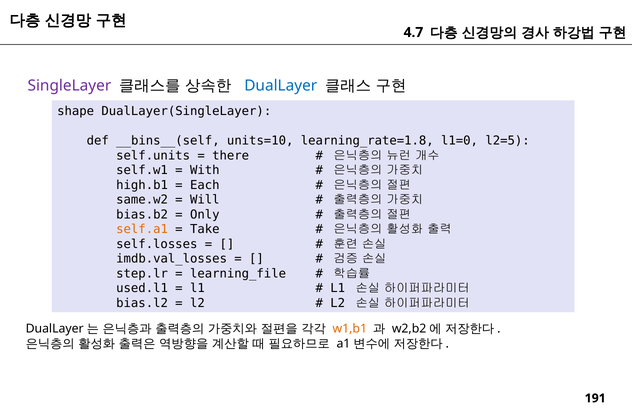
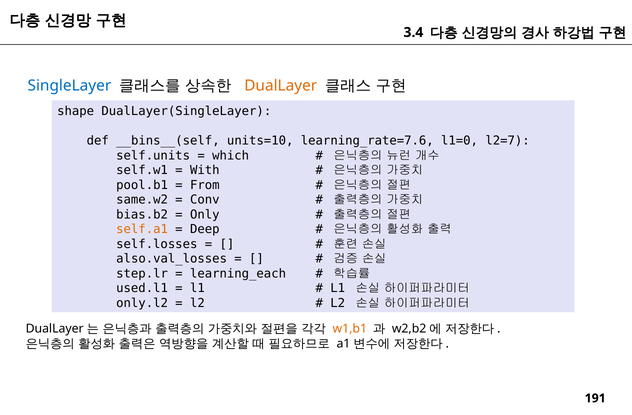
4.7: 4.7 -> 3.4 (413, 32)
SingleLayer colour: purple -> blue (69, 86)
DualLayer colour: blue -> orange (281, 86)
learning_rate=1.8: learning_rate=1.8 -> learning_rate=7.6 (367, 141)
l2=5: l2=5 -> l2=7 (508, 141)
there: there -> which (231, 156)
high.b1: high.b1 -> pool.b1 (142, 185)
Each: Each -> From (205, 185)
Will: Will -> Conv (205, 200)
Take: Take -> Deep (205, 229)
imdb.val_losses: imdb.val_losses -> also.val_losses (172, 259)
learning_file: learning_file -> learning_each (238, 274)
bias.l2: bias.l2 -> only.l2 (142, 303)
